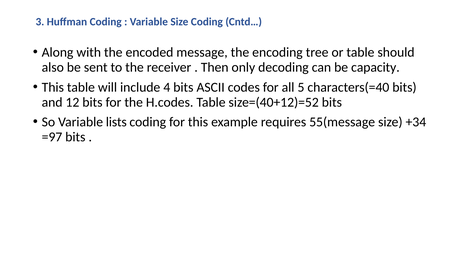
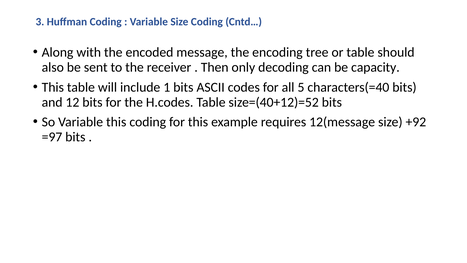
4: 4 -> 1 (167, 87)
Variable lists: lists -> this (116, 122)
55(message: 55(message -> 12(message (342, 122)
+34: +34 -> +92 (416, 122)
